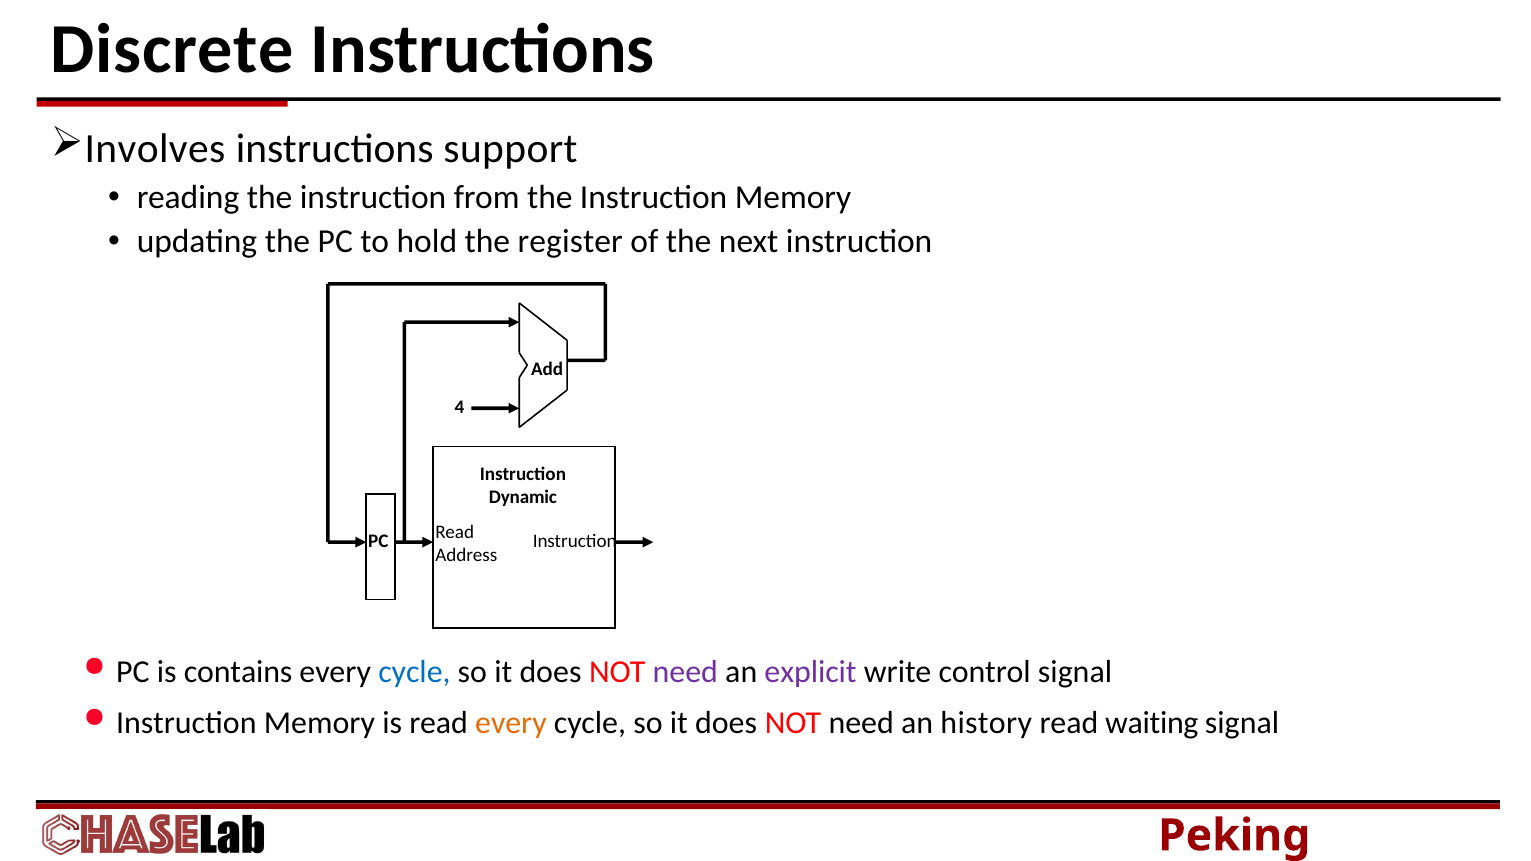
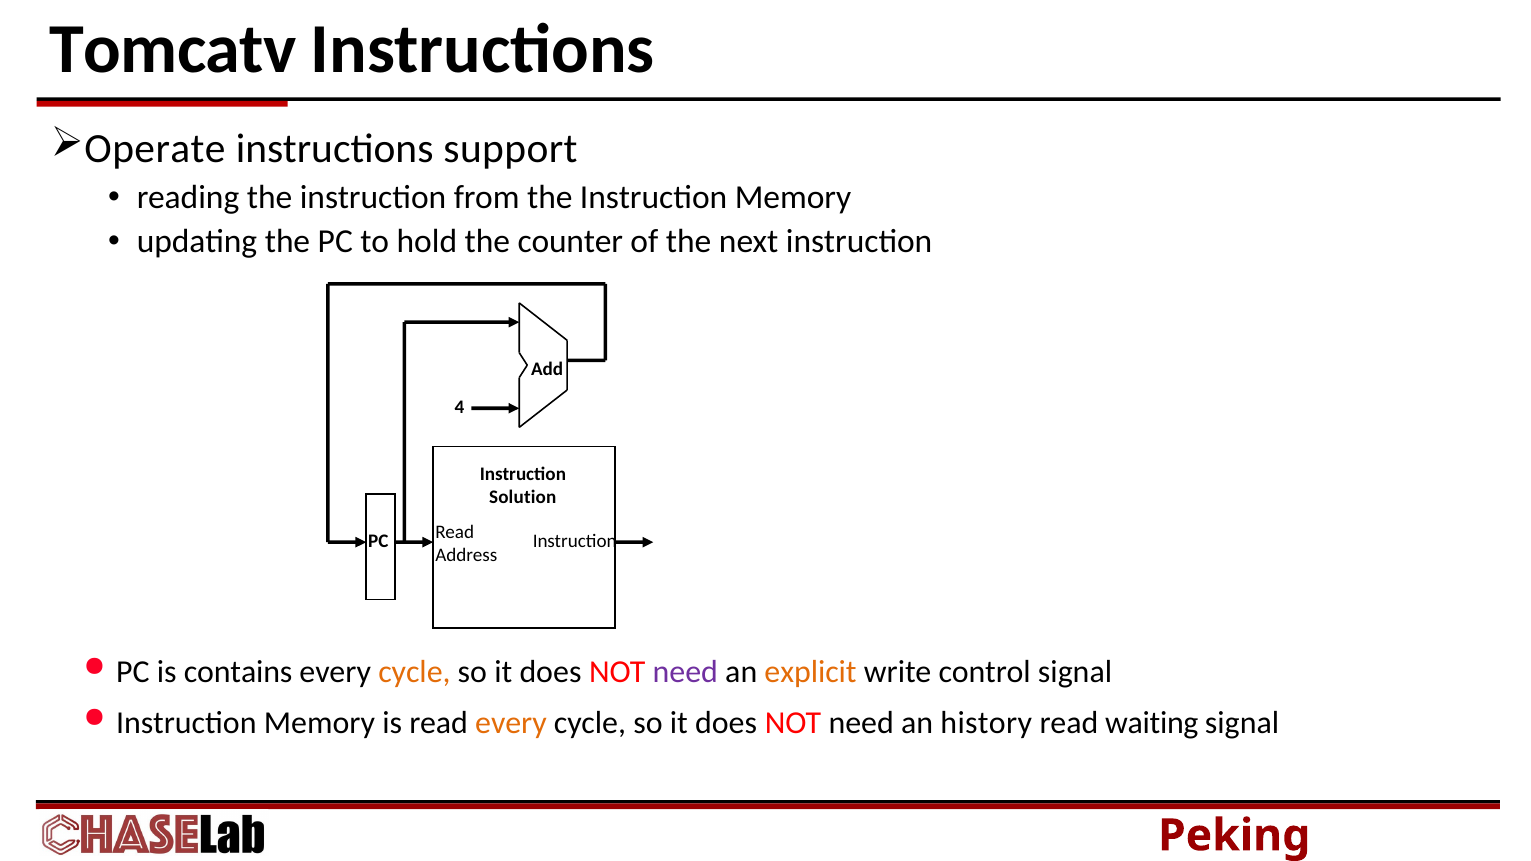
Discrete: Discrete -> Tomcatv (173, 49)
Involves: Involves -> Operate (155, 149)
register: register -> counter (570, 242)
Dynamic: Dynamic -> Solution (523, 498)
cycle colour: blue -> orange (414, 672)
explicit colour: purple -> orange (811, 672)
